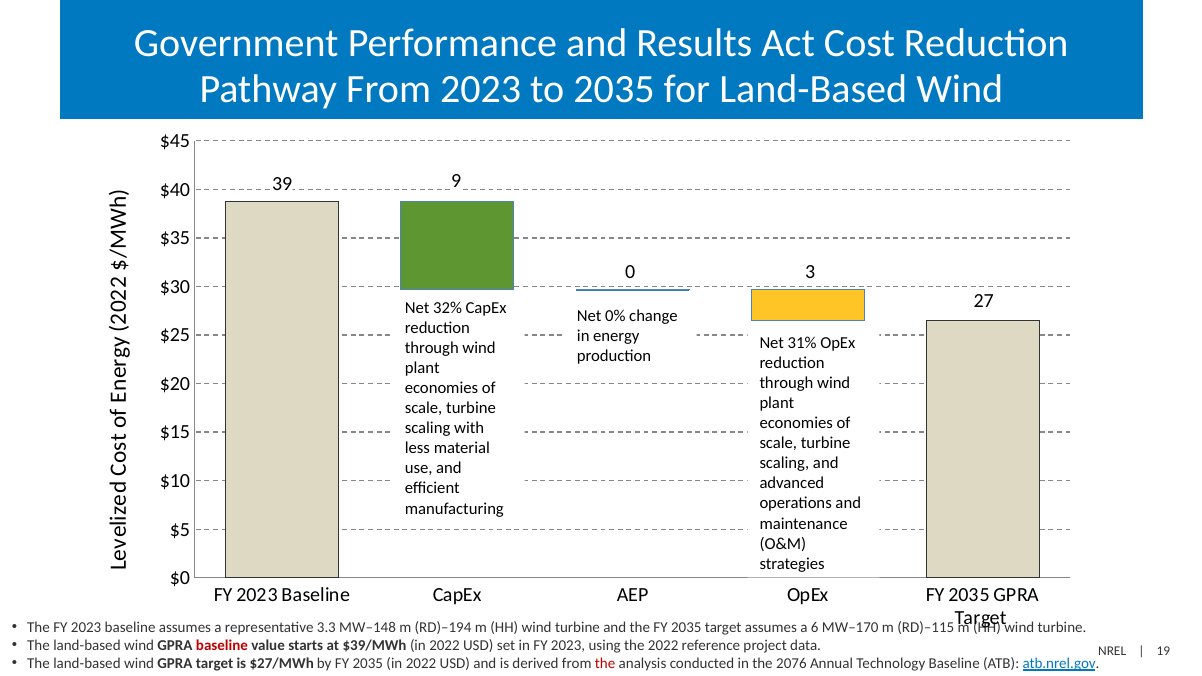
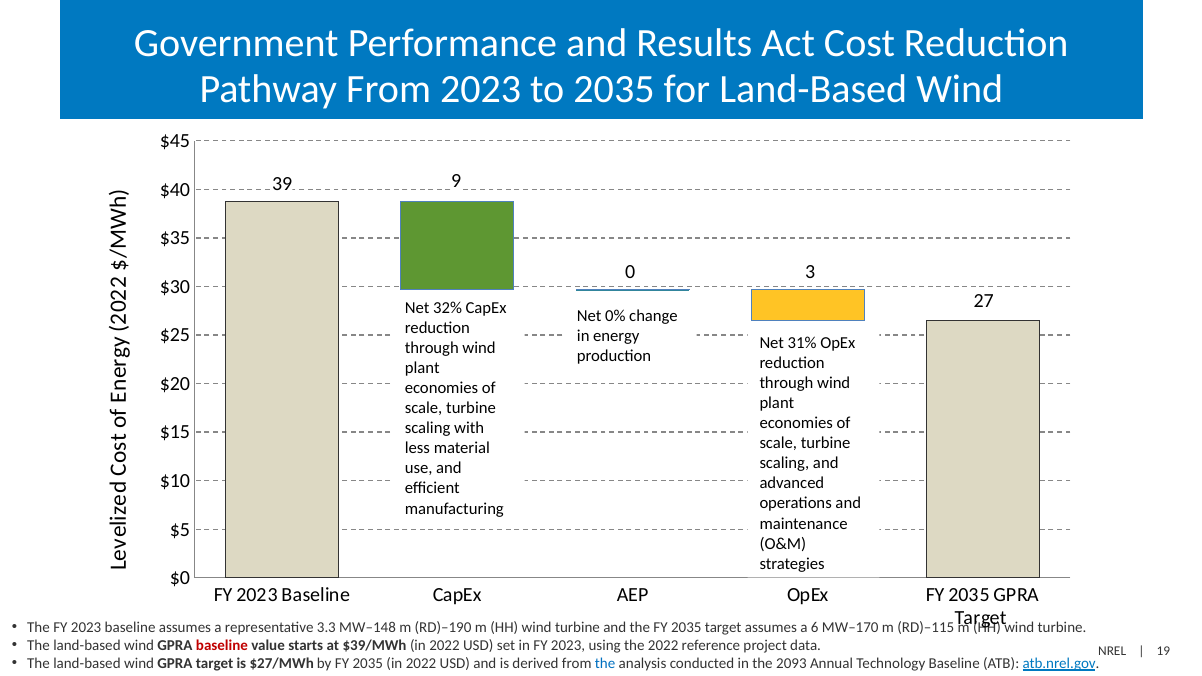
RD)–194: RD)–194 -> RD)–190 (443, 627)
the colour: red -> blue (605, 664)
2076: 2076 -> 2093 (791, 664)
